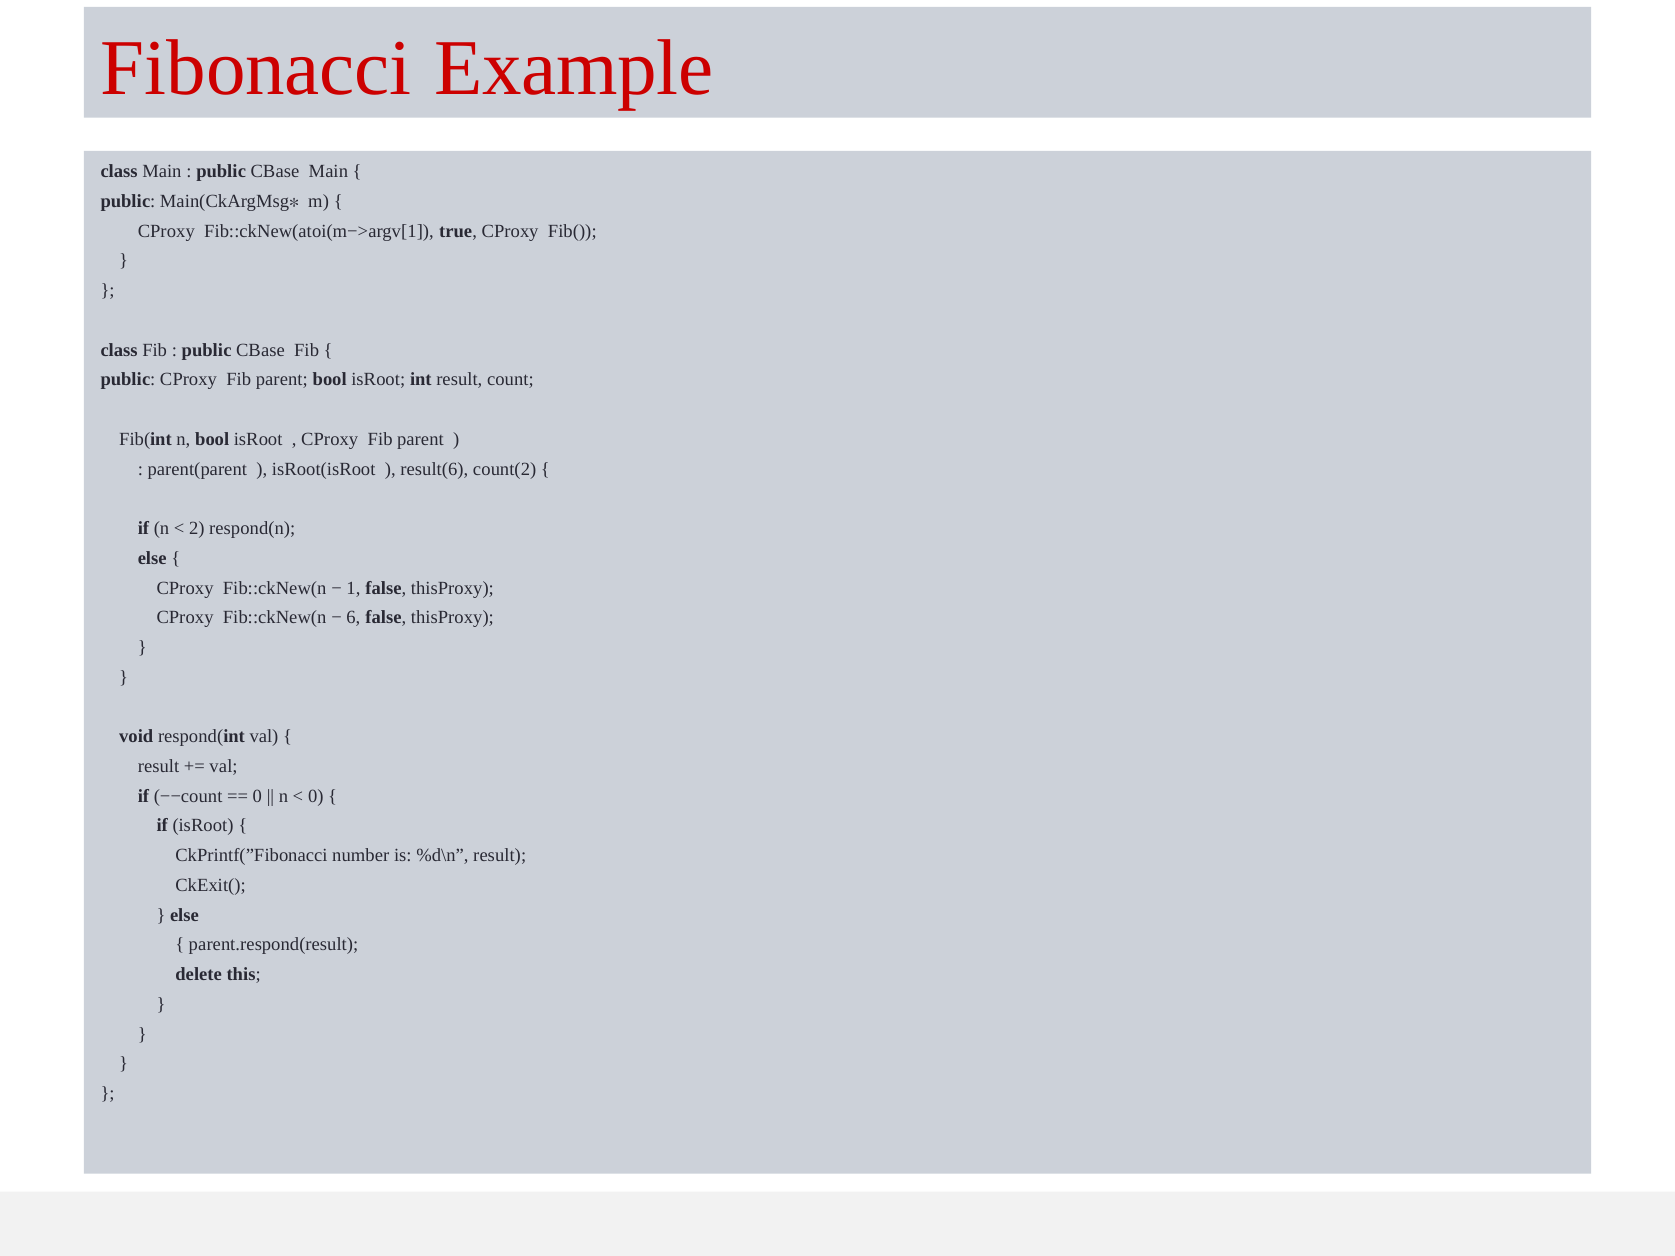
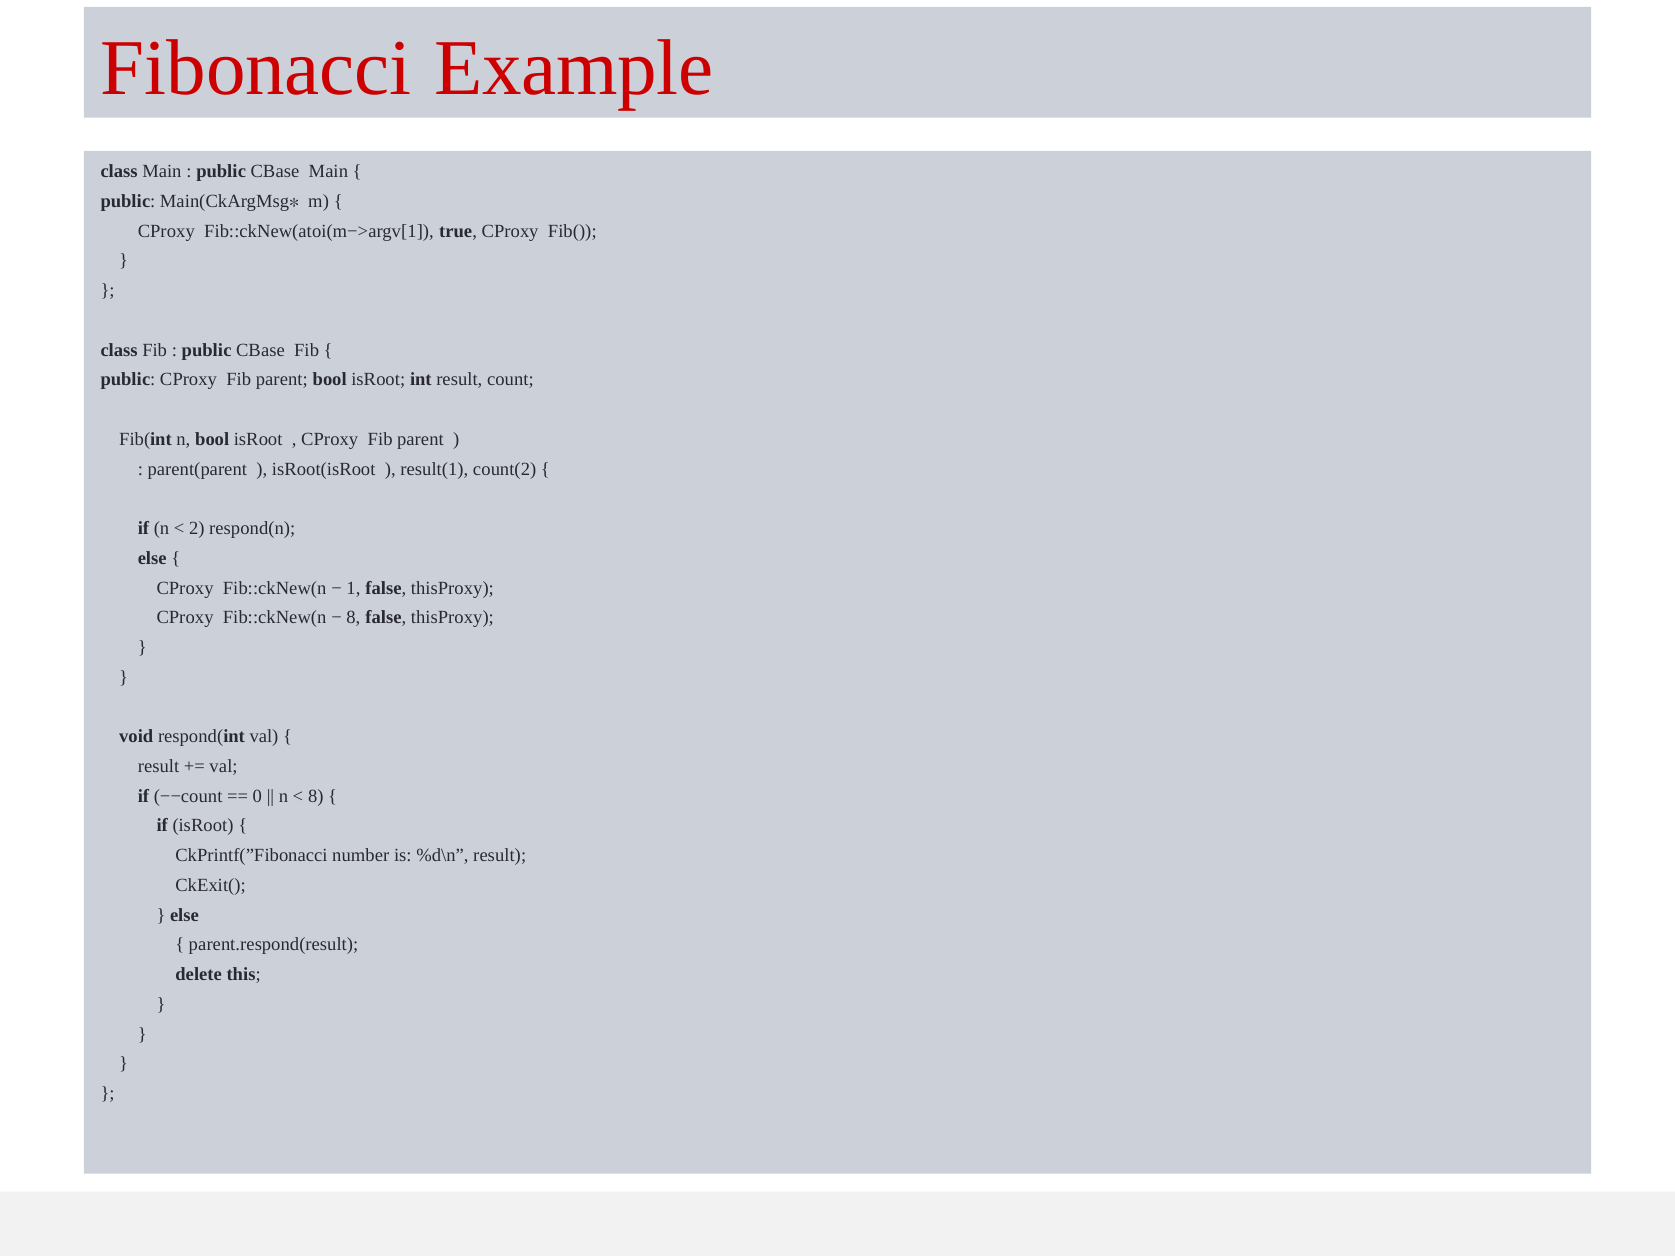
result(6: result(6 -> result(1 (434, 469)
6: 6 -> 8 (353, 618)
0: 0 -> 8 (316, 796)
